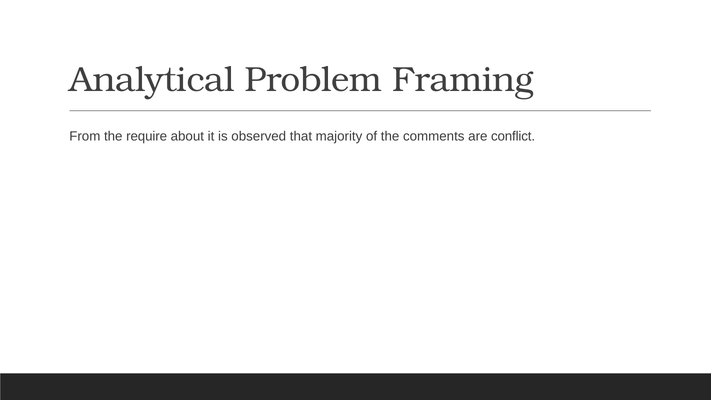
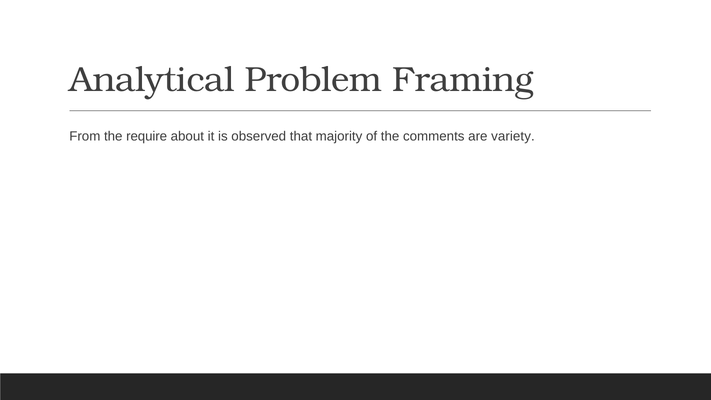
conflict: conflict -> variety (513, 136)
